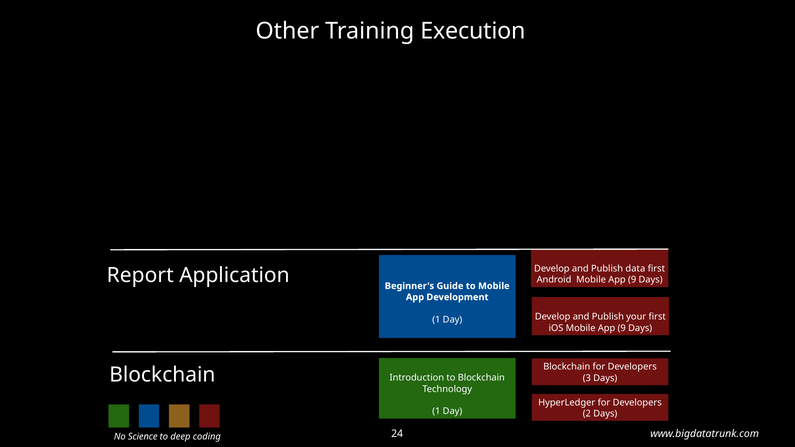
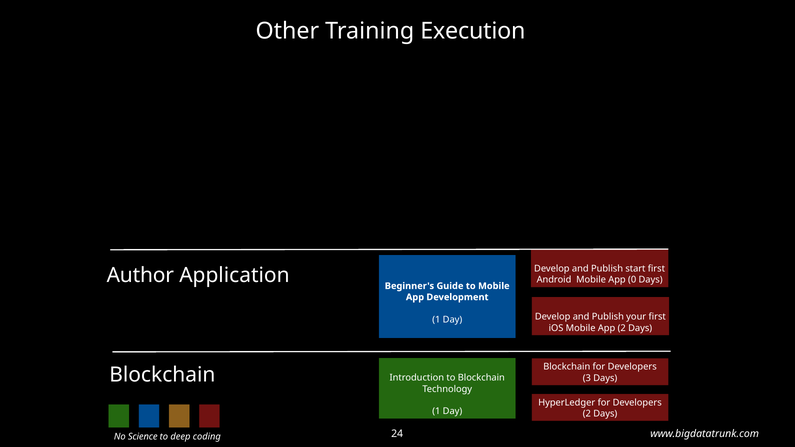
data: data -> start (635, 269)
Report: Report -> Author (140, 276)
Android Mobile App 9: 9 -> 0 (632, 280)
iOS Mobile App 9: 9 -> 2 (622, 328)
